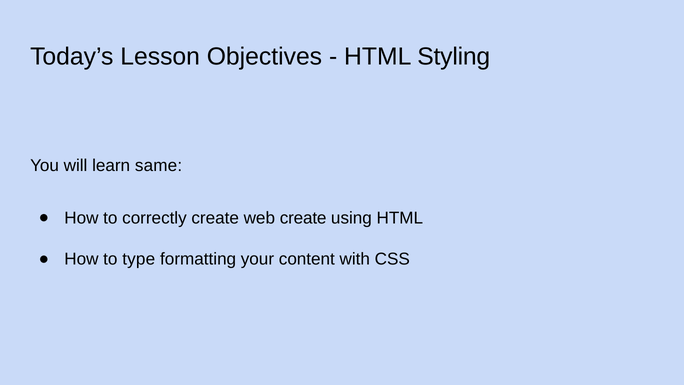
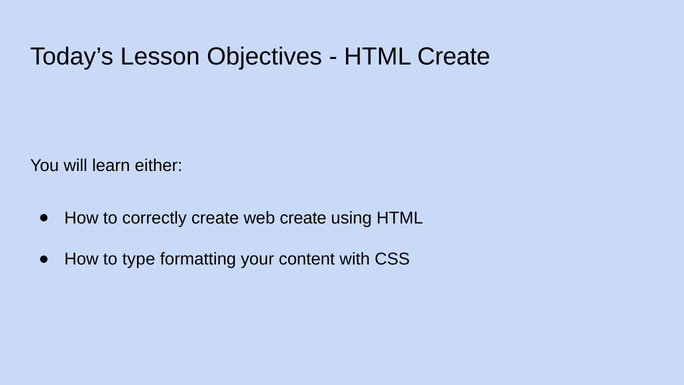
HTML Styling: Styling -> Create (454, 57)
same: same -> either (159, 166)
